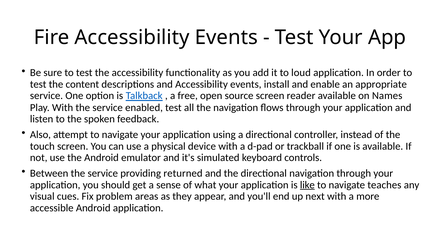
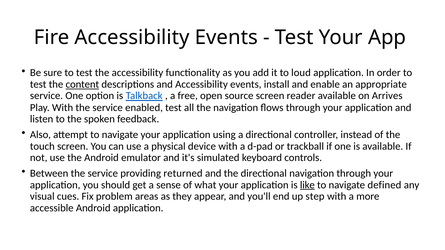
content underline: none -> present (82, 84)
Names: Names -> Arrives (387, 96)
teaches: teaches -> defined (384, 185)
next: next -> step (315, 197)
